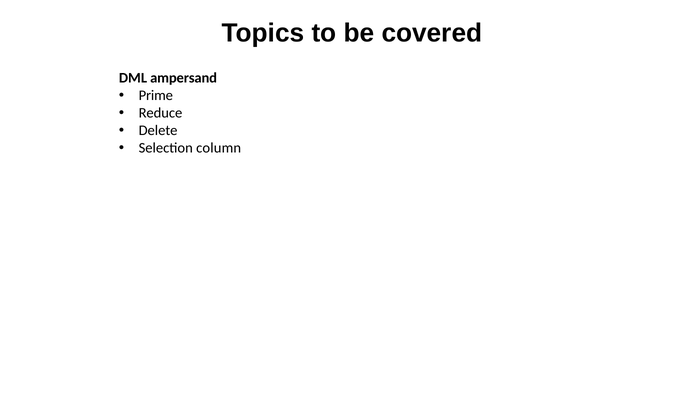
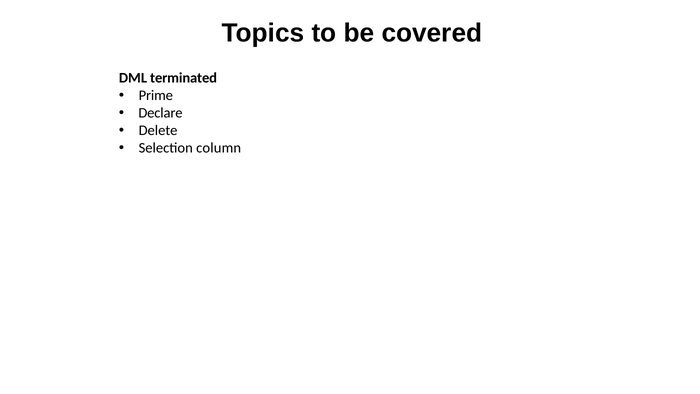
ampersand: ampersand -> terminated (184, 78)
Reduce: Reduce -> Declare (160, 113)
